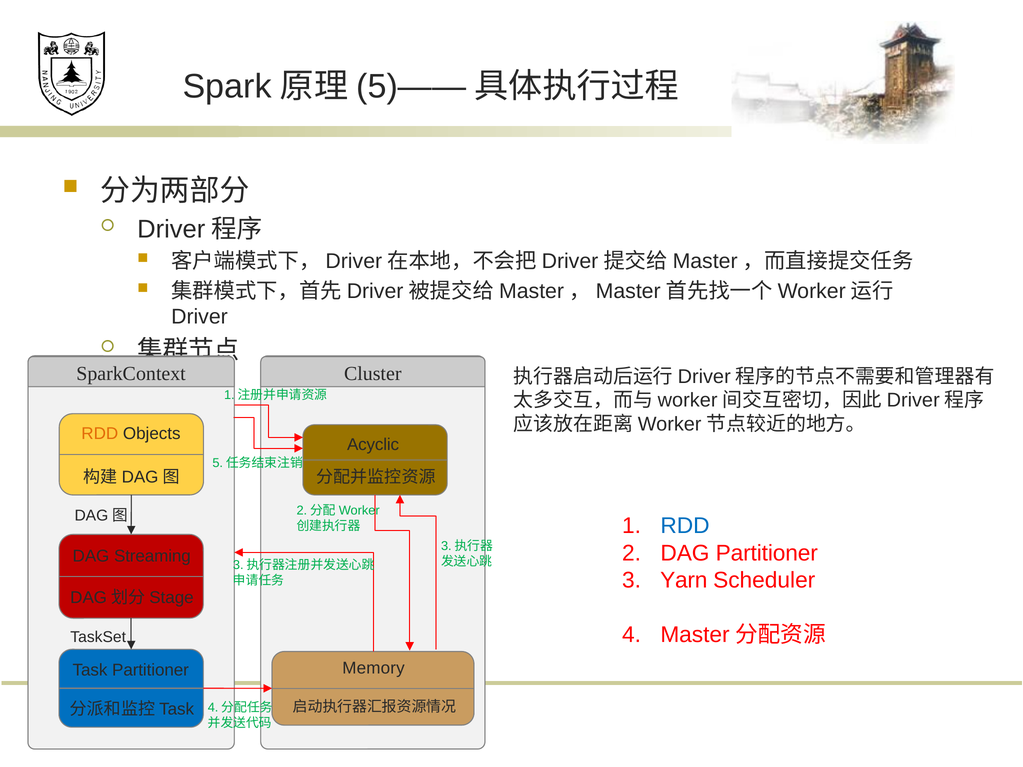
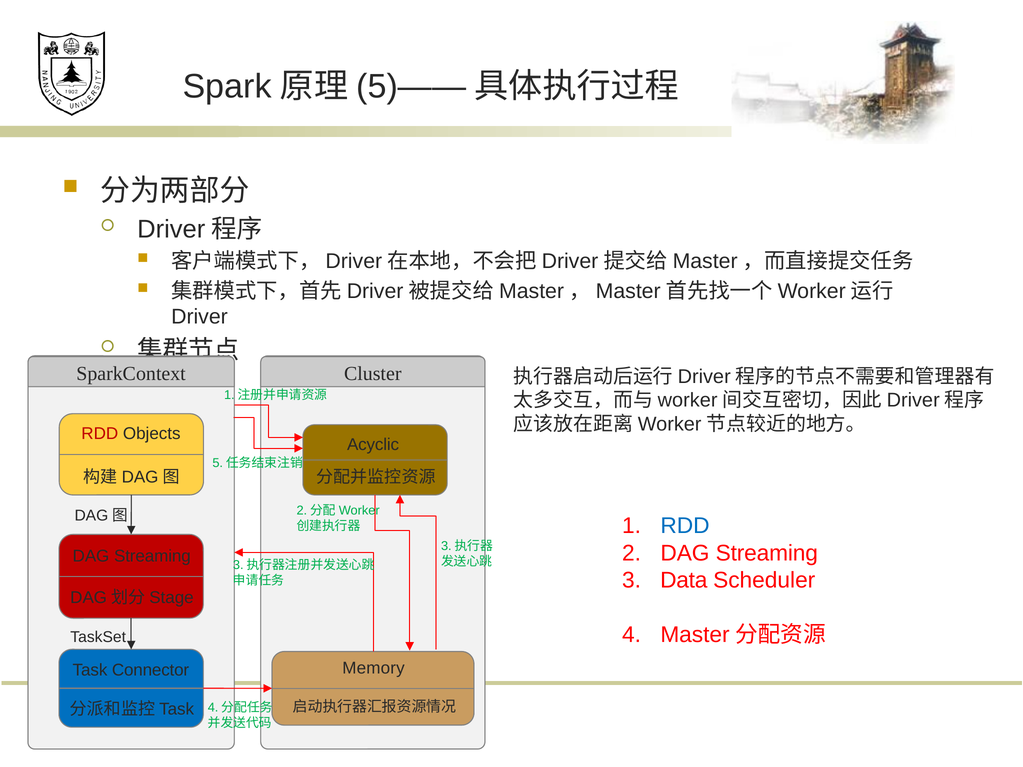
RDD colour: orange -> red (100, 434)
Partitioner: Partitioner -> Streaming (767, 553)
Yarn: Yarn -> Data (684, 581)
Task Partitioner: Partitioner -> Connector (151, 670)
